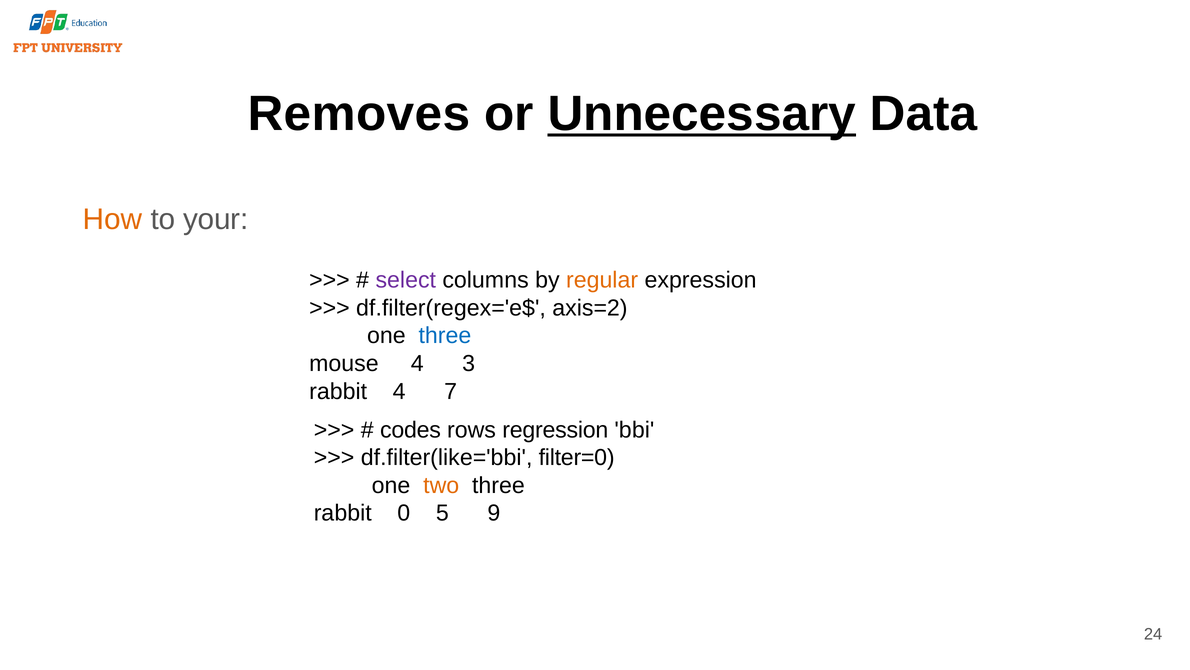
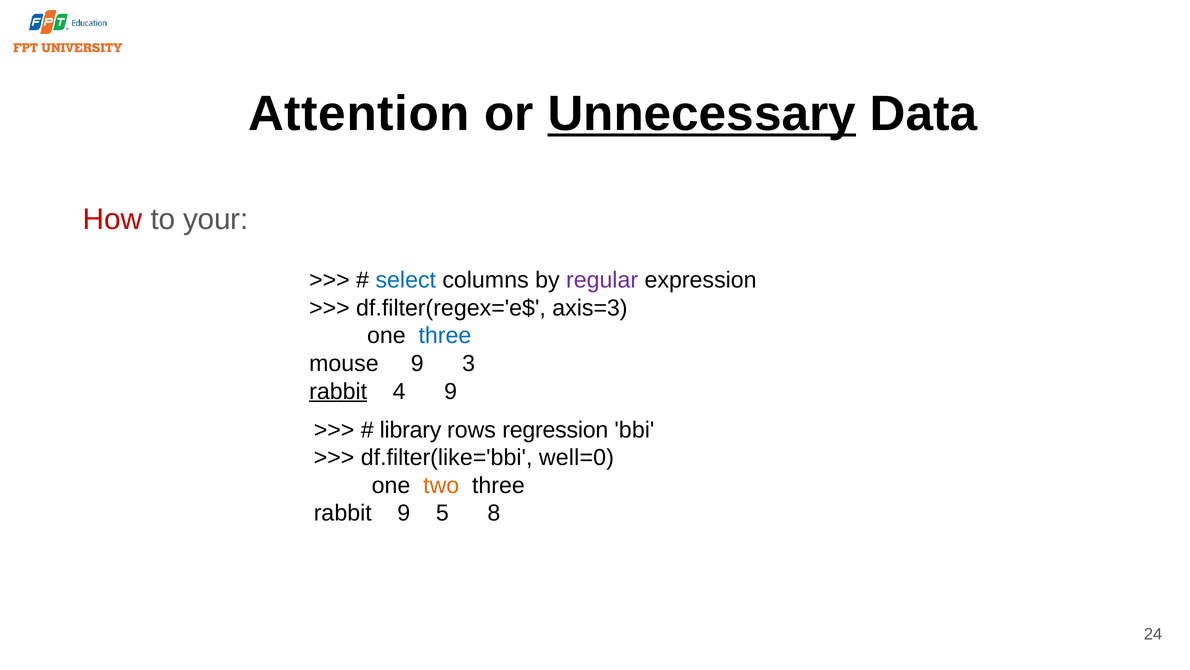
Removes: Removes -> Attention (359, 114)
How colour: orange -> red (113, 219)
select colour: purple -> blue (406, 280)
regular colour: orange -> purple (602, 280)
axis=2: axis=2 -> axis=3 (590, 308)
mouse 4: 4 -> 9 (417, 363)
rabbit underline: none -> present (338, 391)
4 7: 7 -> 9 (451, 391)
codes: codes -> library (411, 429)
filter=0: filter=0 -> well=0 (576, 457)
rabbit 0: 0 -> 9 (404, 513)
9: 9 -> 8 (494, 513)
